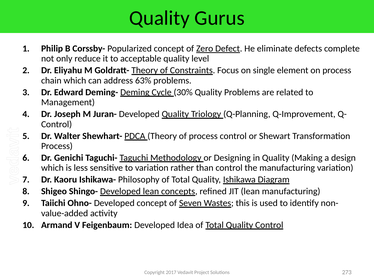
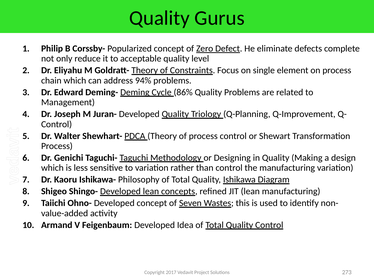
63%: 63% -> 94% (143, 81)
30%: 30% -> 86% (183, 92)
